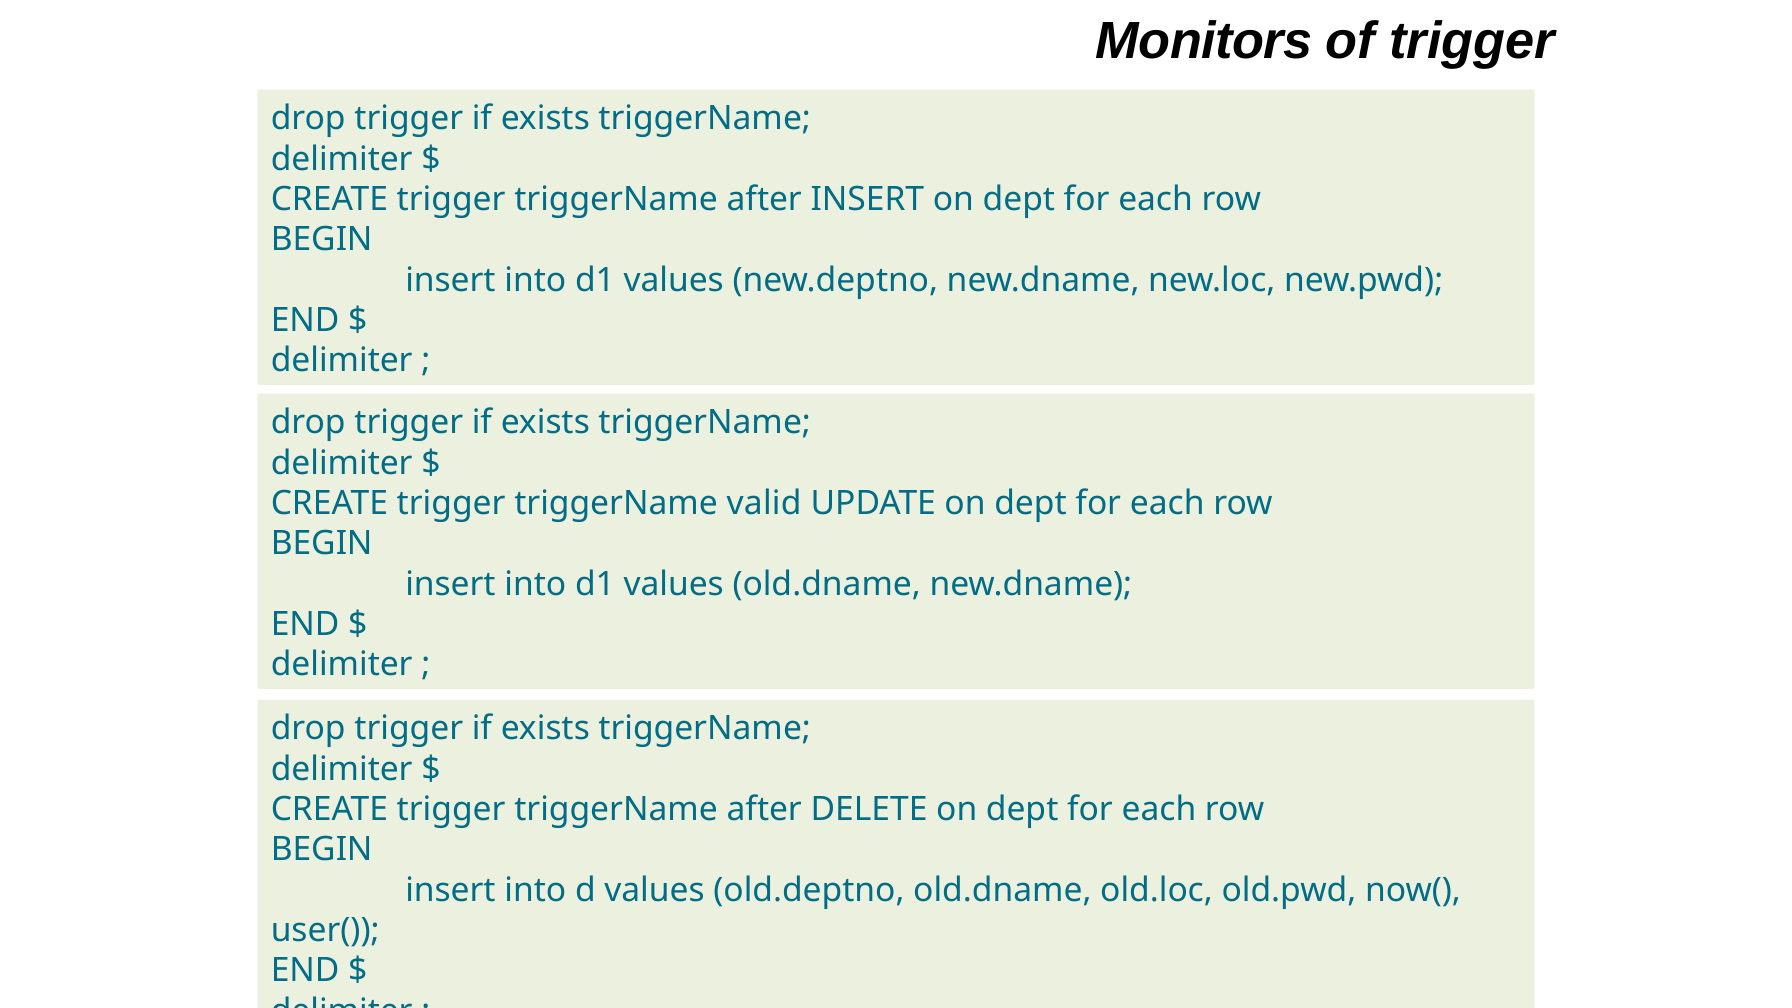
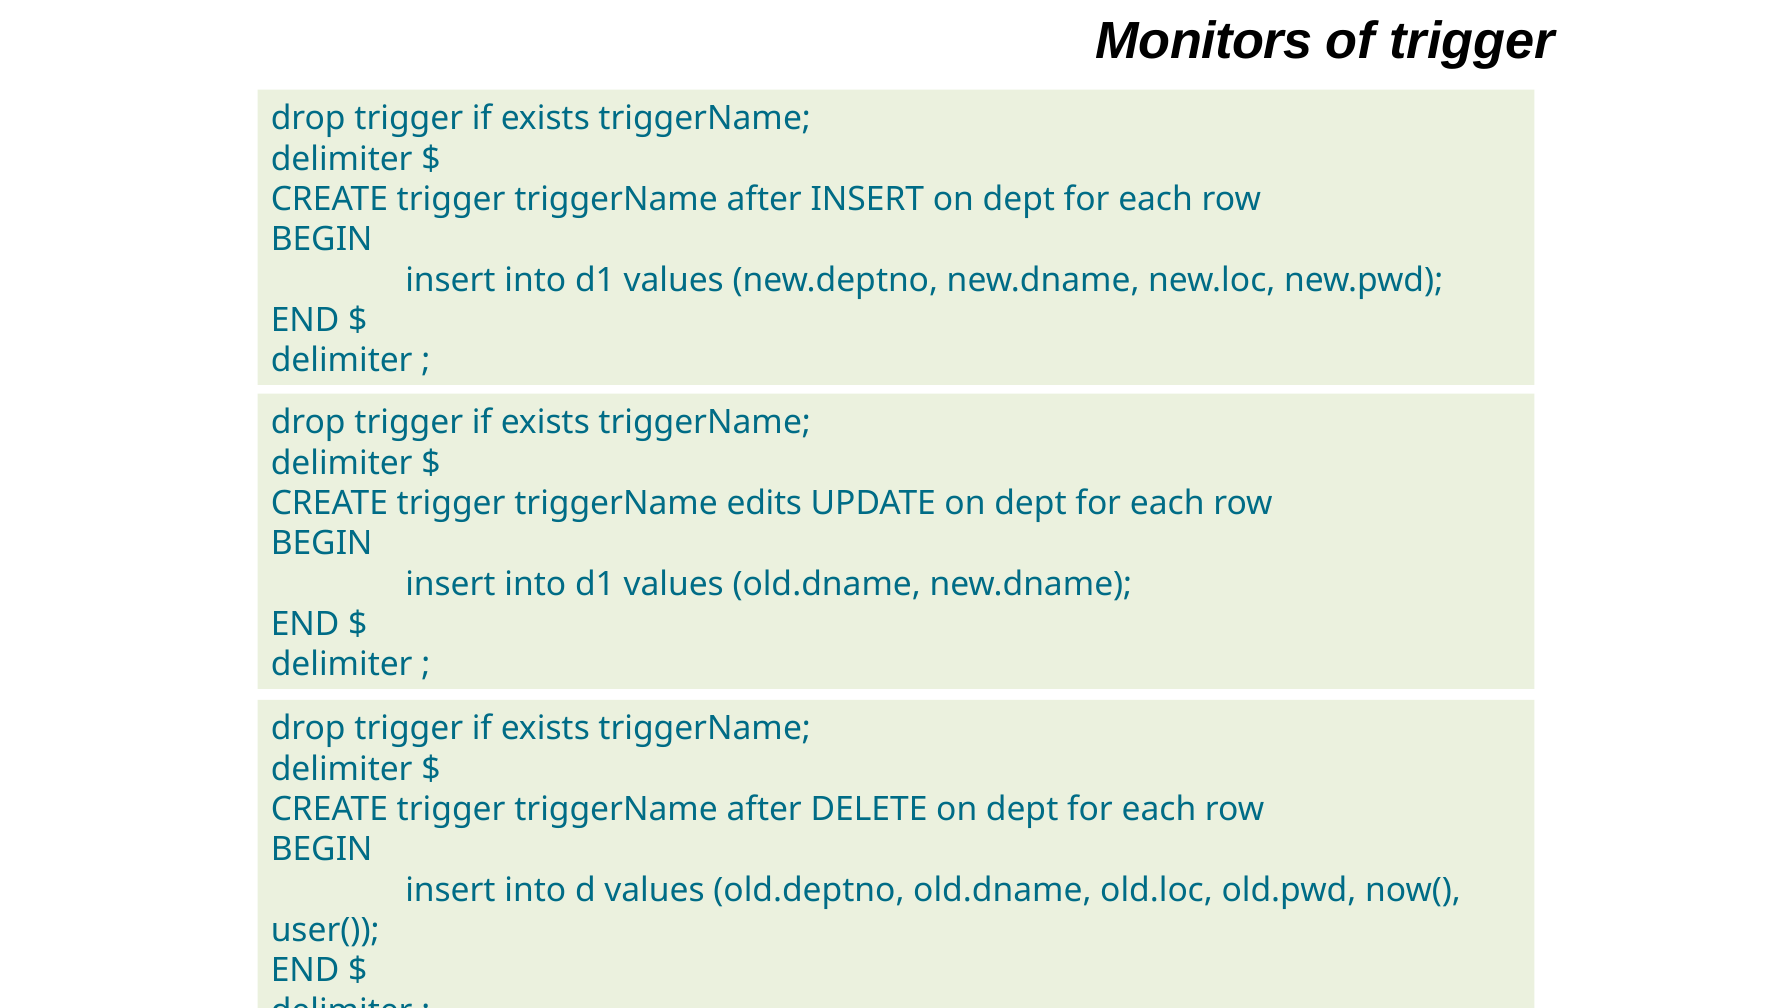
valid: valid -> edits (764, 503)
